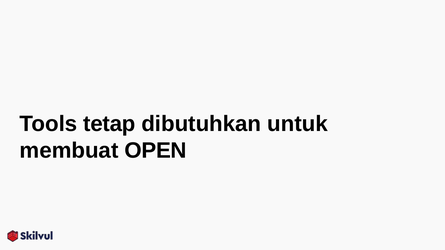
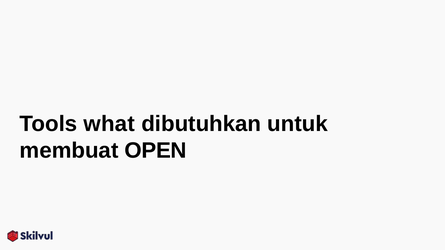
tetap: tetap -> what (109, 124)
